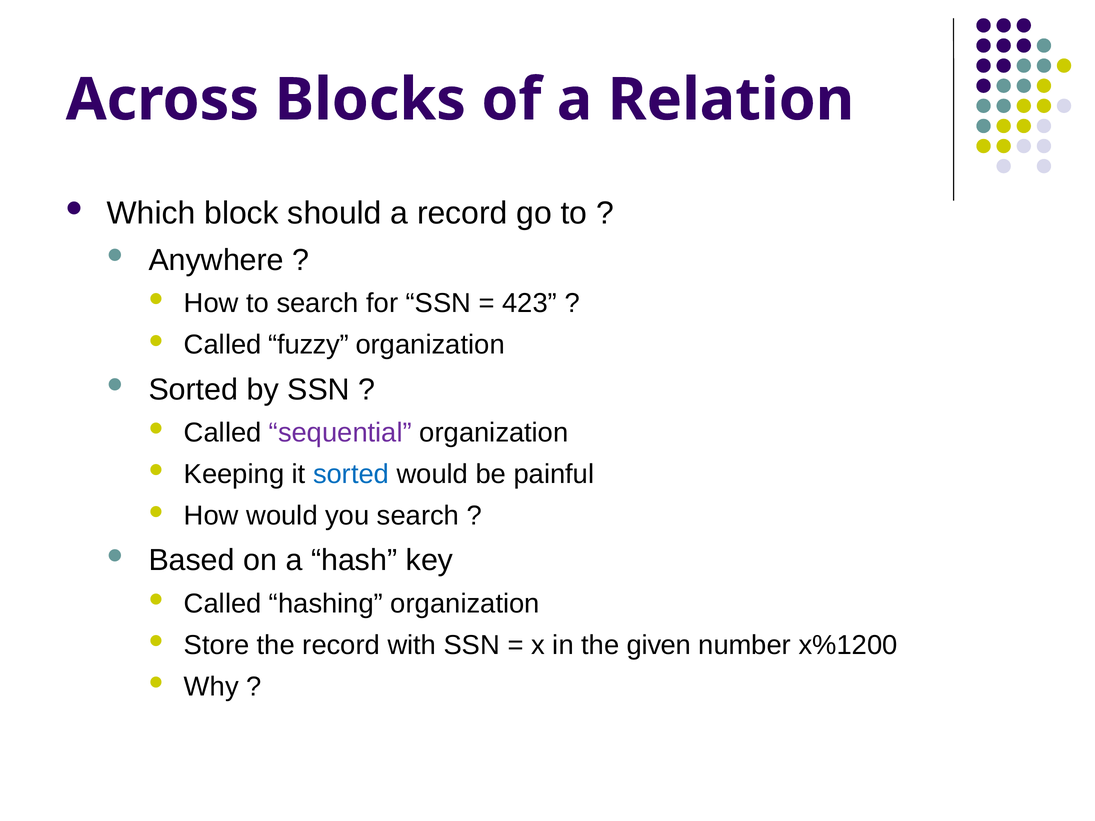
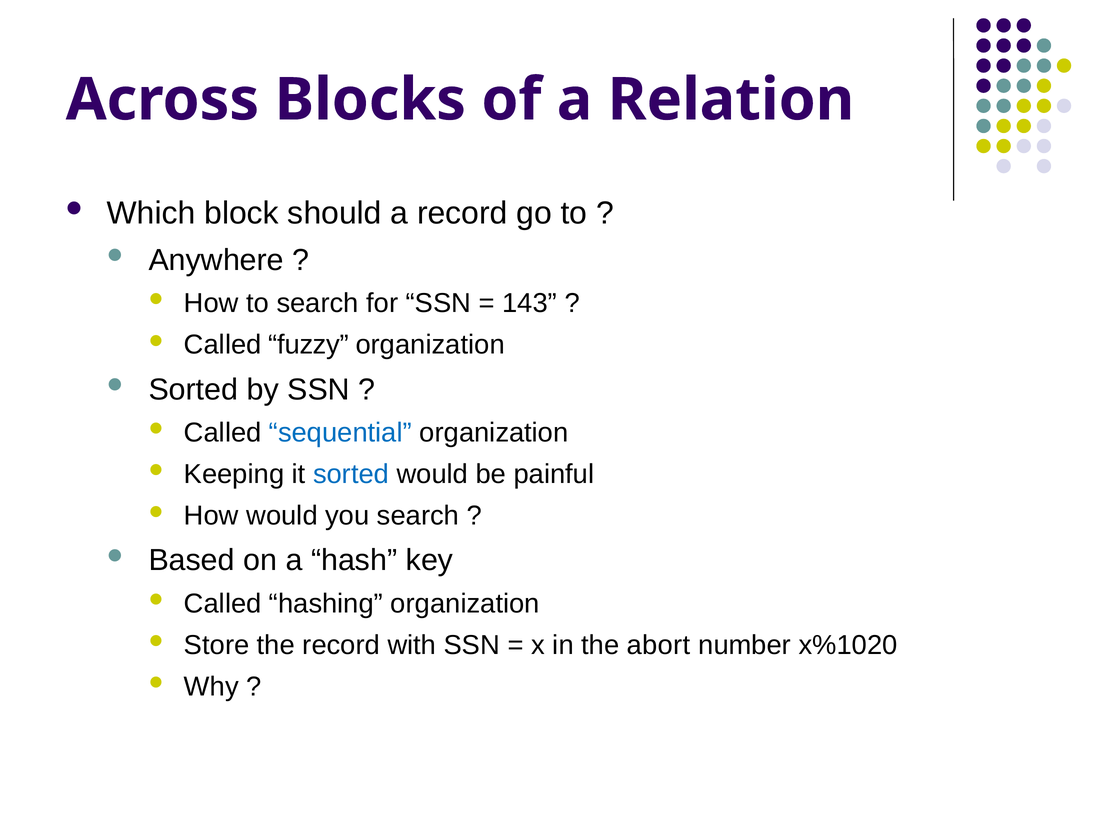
423: 423 -> 143 (530, 303)
sequential colour: purple -> blue (340, 433)
given: given -> abort (659, 645)
x%1200: x%1200 -> x%1020 (848, 645)
